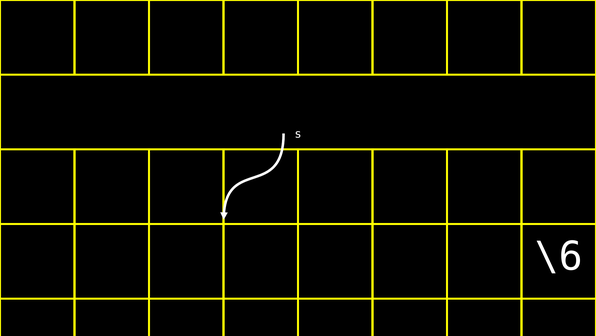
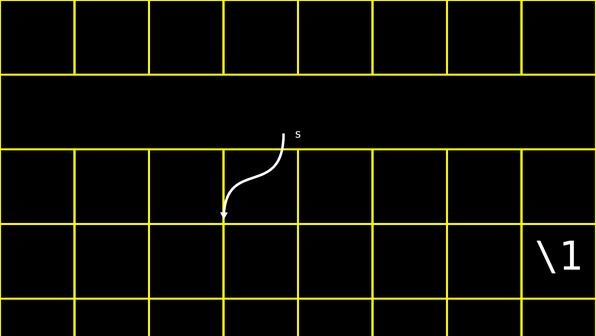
\6: \6 -> \1 (559, 256)
